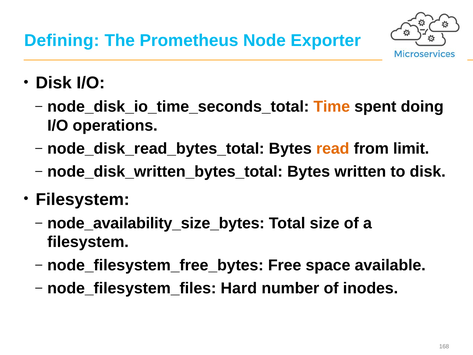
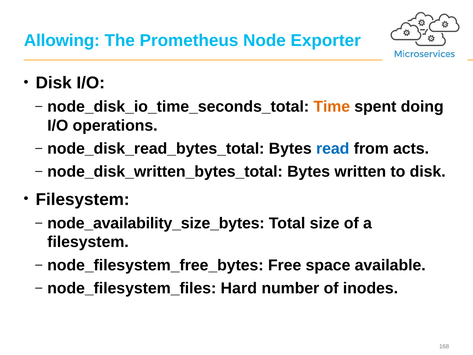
Defining: Defining -> Allowing (62, 40)
read colour: orange -> blue (333, 149)
limit: limit -> acts (411, 149)
